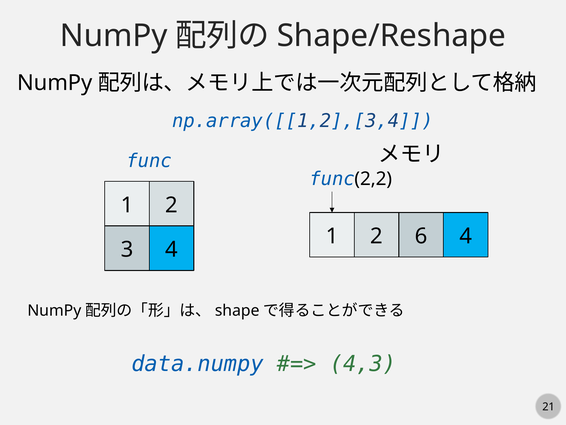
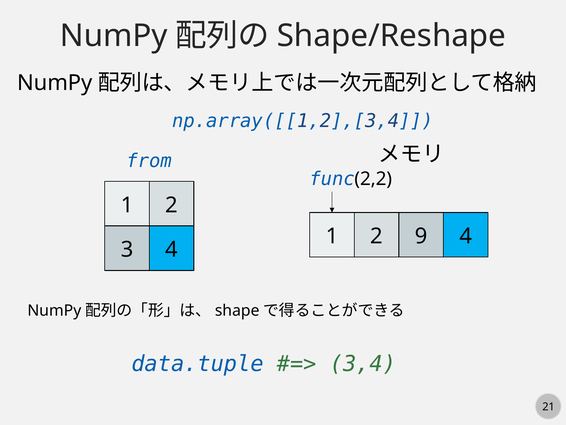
func: func -> from (149, 161)
6: 6 -> 9 (421, 236)
data.numpy: data.numpy -> data.tuple (197, 363)
4,3: 4,3 -> 3,4 (363, 363)
